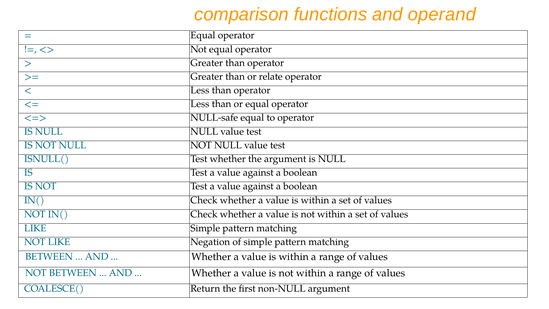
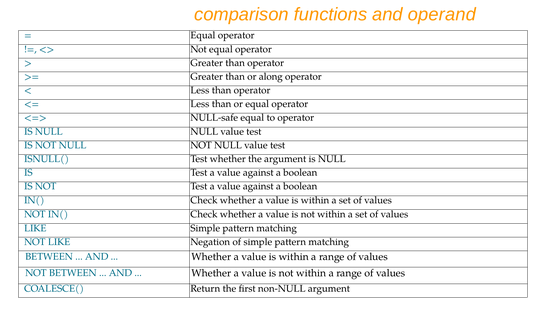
relate: relate -> along (271, 77)
